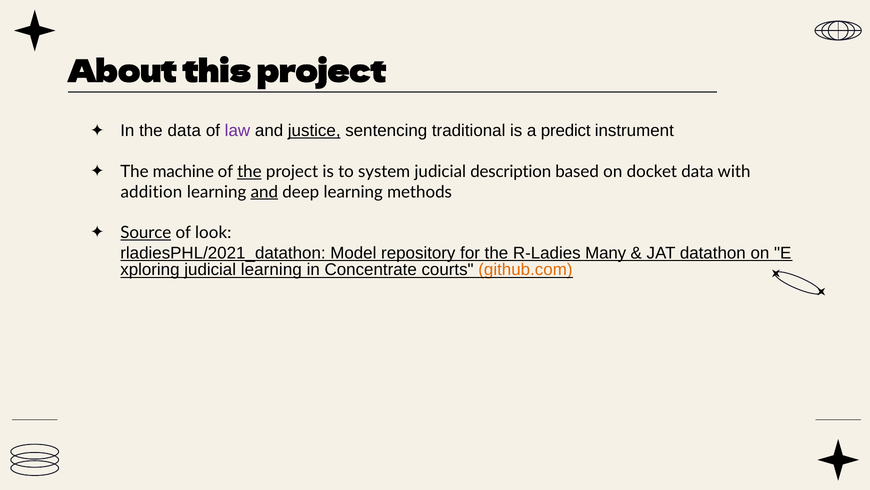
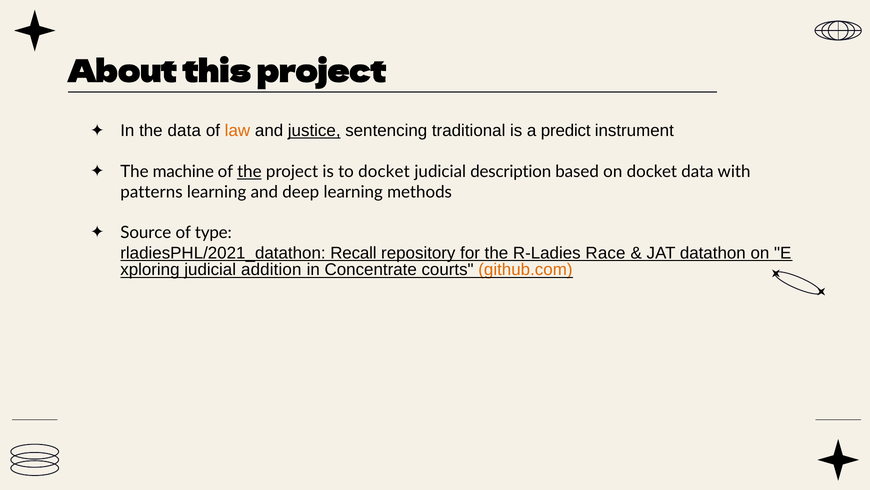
law colour: purple -> orange (237, 131)
to system: system -> docket (384, 171)
addition: addition -> patterns (151, 192)
and underline: present -> none (264, 192)
Source underline: present -> none (146, 232)
look: look -> type (213, 232)
Model: Model -> Recall (353, 253)
Many: Many -> Race (605, 253)
judicial learning: learning -> addition (271, 270)
